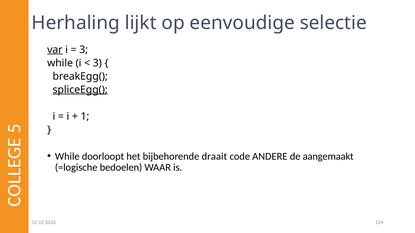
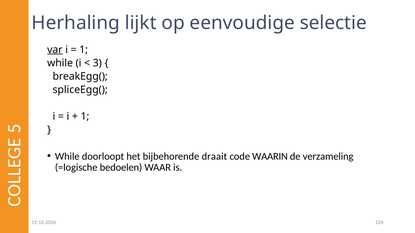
3: 3 -> 1 (84, 50)
spliceEgg( underline: present -> none (80, 90)
ANDERE: ANDERE -> WAARIN (270, 157)
aangemaakt: aangemaakt -> verzameling (328, 157)
